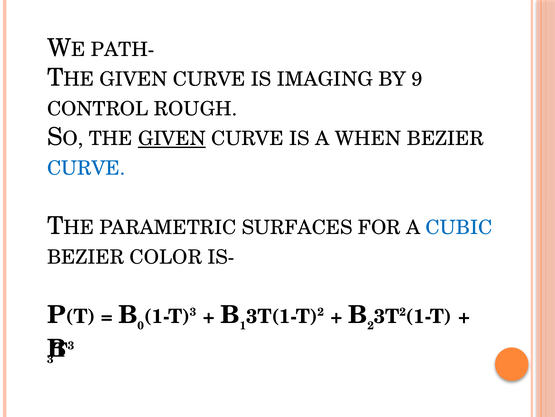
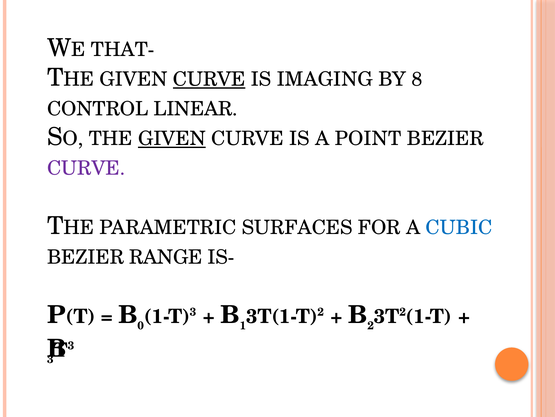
PATH-: PATH- -> THAT- (123, 50)
CURVE underline: none -> present (209, 79)
9: 9 -> 8 (417, 79)
ROUGH: ROUGH -> LINEAR (196, 109)
WHEN: WHEN -> POINT (368, 139)
CURVE colour: blue -> purple (86, 168)
COLOR: COLOR -> RANGE (166, 257)
